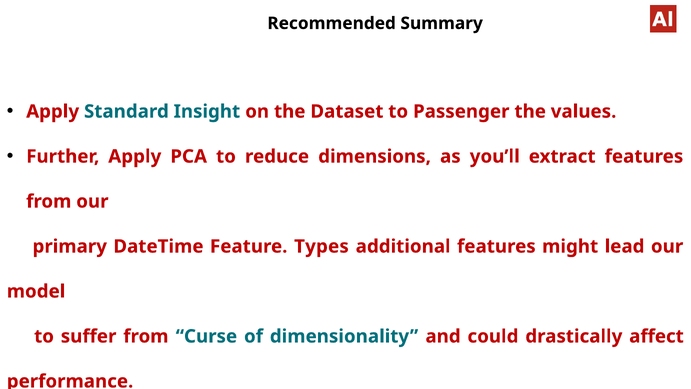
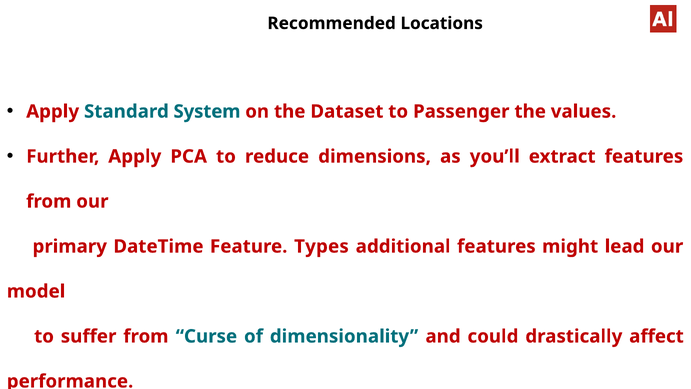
Summary: Summary -> Locations (442, 23)
Insight: Insight -> System (207, 111)
